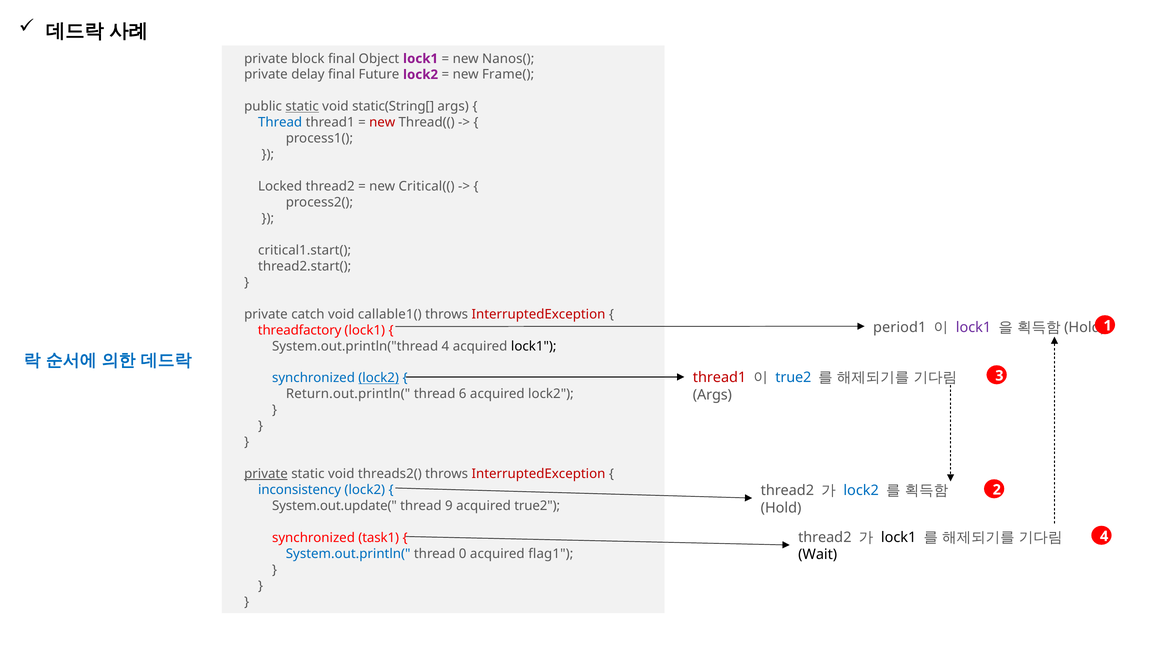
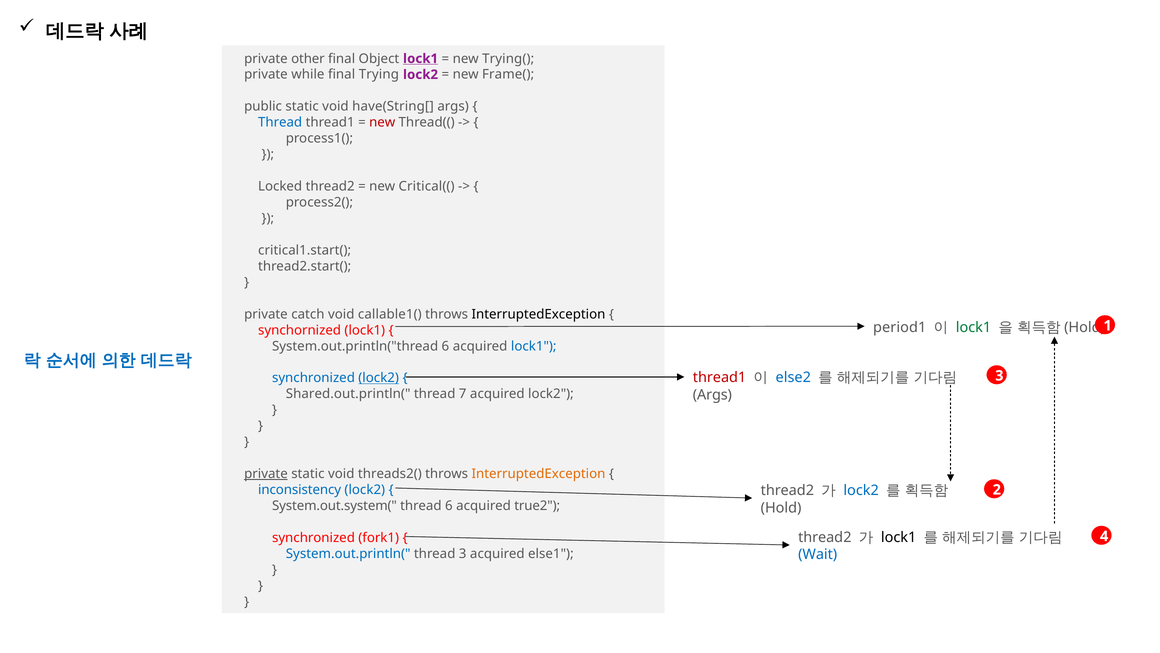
block: block -> other (308, 59)
lock1 underline: none -> present (421, 59)
Nanos(: Nanos( -> Trying( (508, 59)
delay: delay -> while (308, 75)
Future: Future -> Trying (379, 75)
static underline: present -> none (302, 106)
static(String[: static(String[ -> have(String[ (393, 106)
InterruptedException colour: red -> black (538, 314)
lock1 colour: purple -> green (974, 327)
threadfactory: threadfactory -> synchornized (300, 330)
System.out.println("thread 4: 4 -> 6 (445, 346)
lock1 colour: black -> blue (534, 346)
true2: true2 -> else2 (793, 377)
Return.out.println(: Return.out.println( -> Shared.out.println( (348, 394)
6: 6 -> 7 (463, 394)
InterruptedException colour: red -> orange (538, 474)
System.out.update(: System.out.update( -> System.out.system( (334, 505)
thread 9: 9 -> 6 (449, 505)
task1: task1 -> fork1 (379, 537)
thread 0: 0 -> 3 (463, 553)
flag1: flag1 -> else1 (551, 553)
Wait colour: black -> blue (818, 554)
